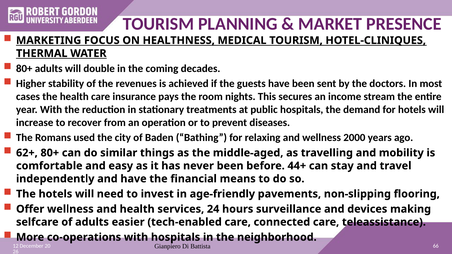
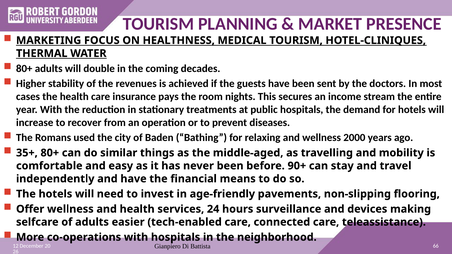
62+: 62+ -> 35+ (27, 153)
44+: 44+ -> 90+ (297, 166)
